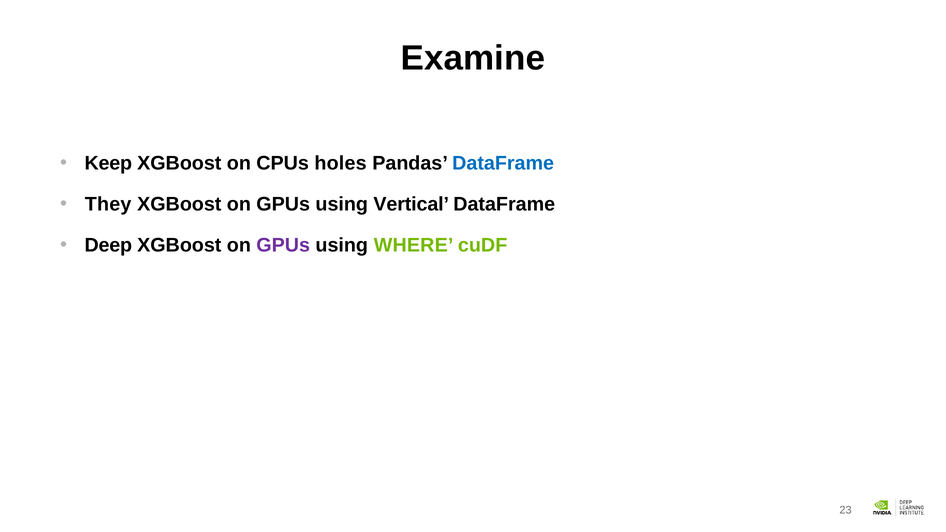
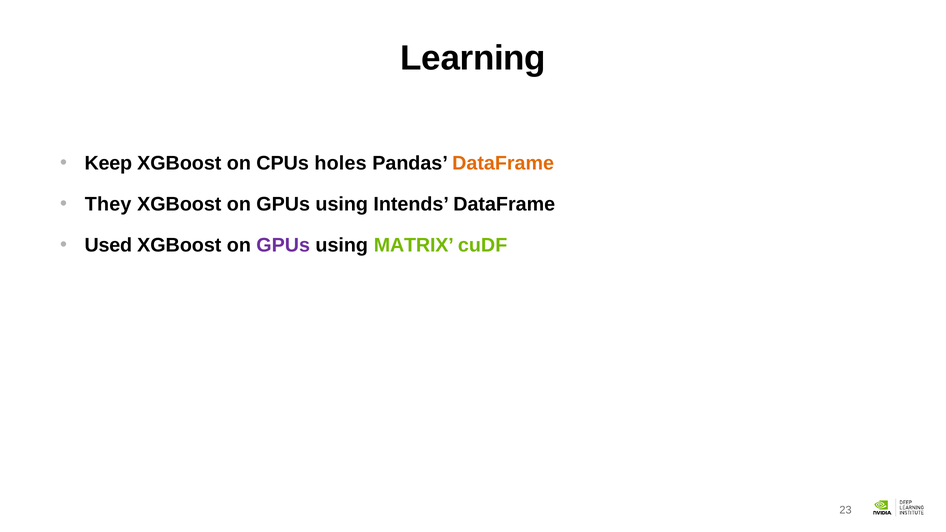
Examine: Examine -> Learning (473, 58)
DataFrame colour: blue -> orange (503, 163)
Vertical: Vertical -> Intends (411, 204)
Deep: Deep -> Used (108, 245)
WHERE: WHERE -> MATRIX (414, 245)
